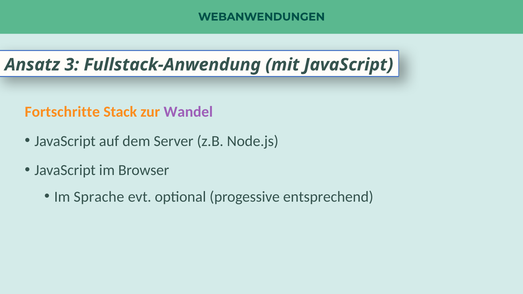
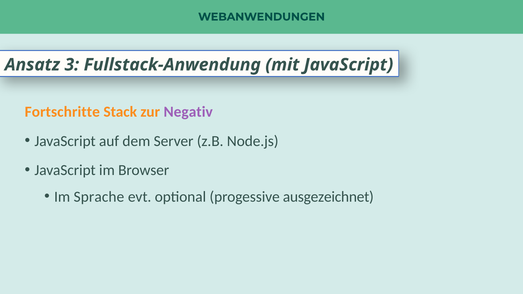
Wandel: Wandel -> Negativ (188, 112)
entsprechend: entsprechend -> ausgezeichnet (328, 197)
